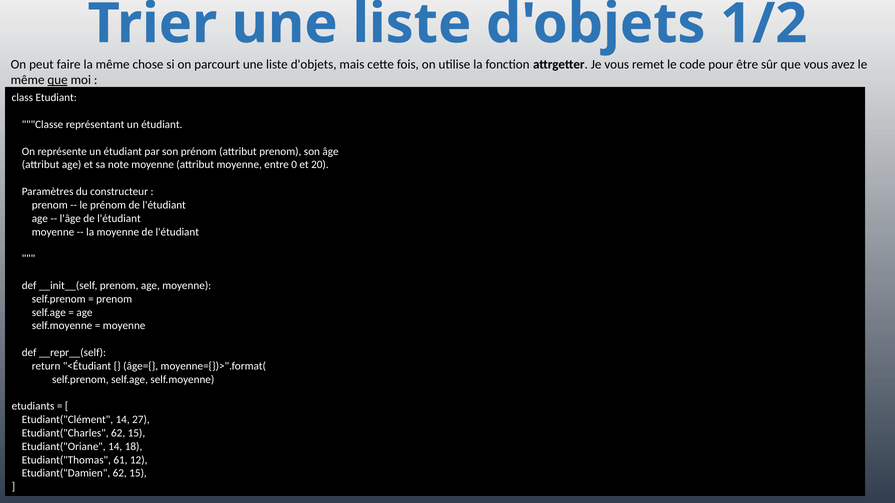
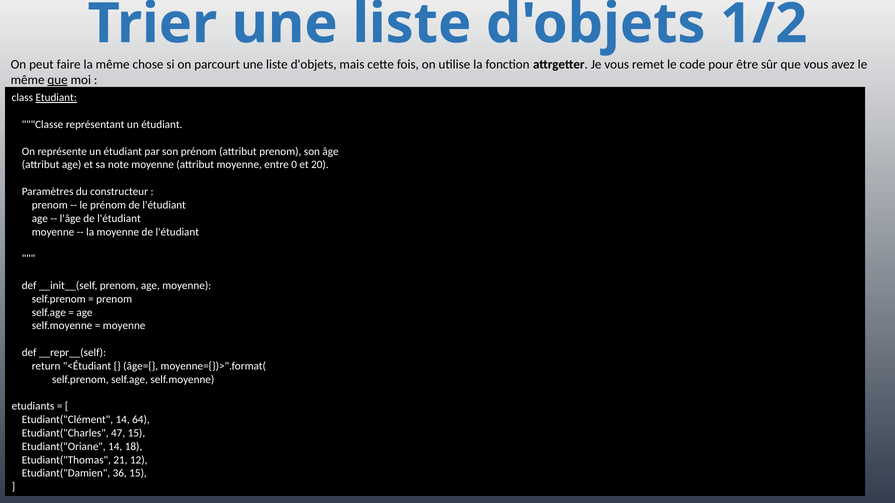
Etudiant underline: none -> present (56, 98)
27: 27 -> 64 (141, 420)
Etudiant("Charles 62: 62 -> 47 (118, 433)
61: 61 -> 21 (120, 460)
Etudiant("Damien 62: 62 -> 36 (120, 474)
